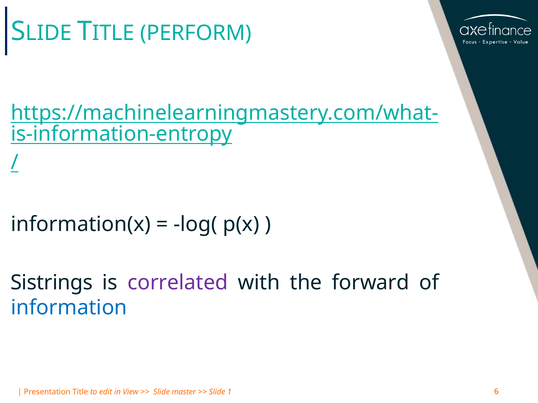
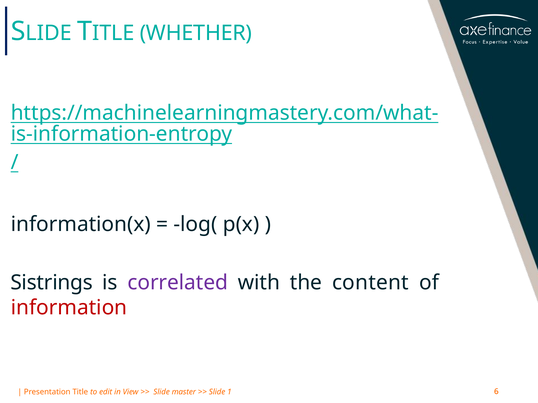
PERFORM: PERFORM -> WHETHER (196, 33)
forward: forward -> content (370, 283)
information colour: blue -> red (69, 308)
